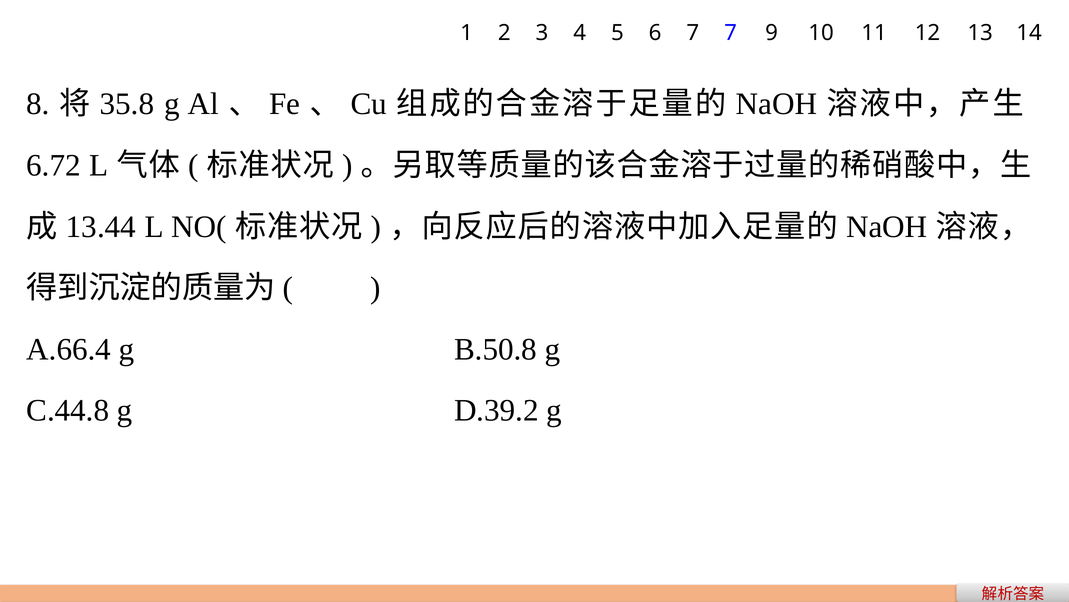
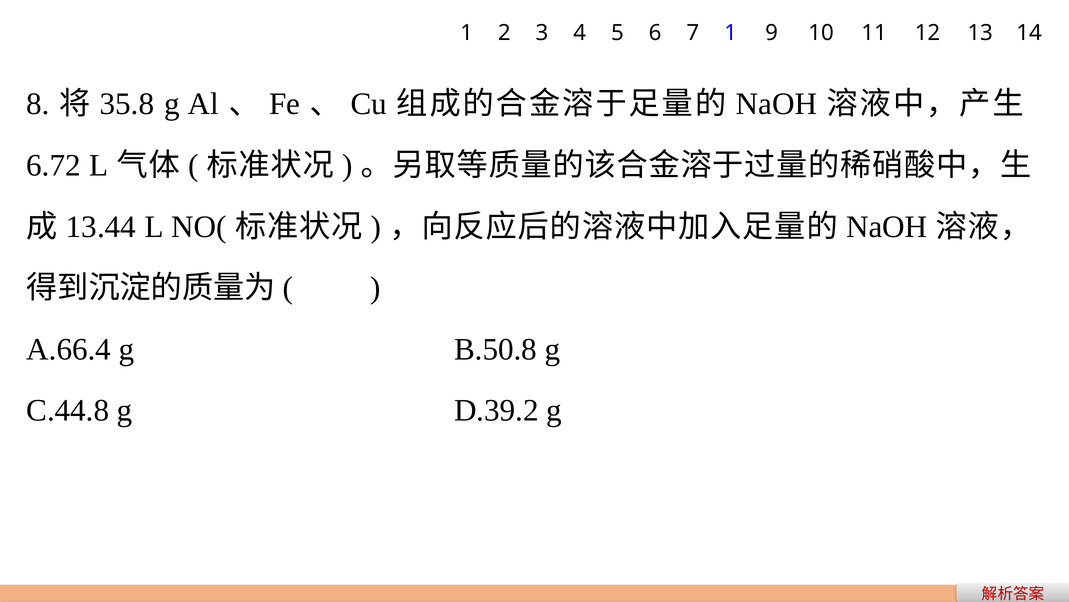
7 7: 7 -> 1 (731, 33)
